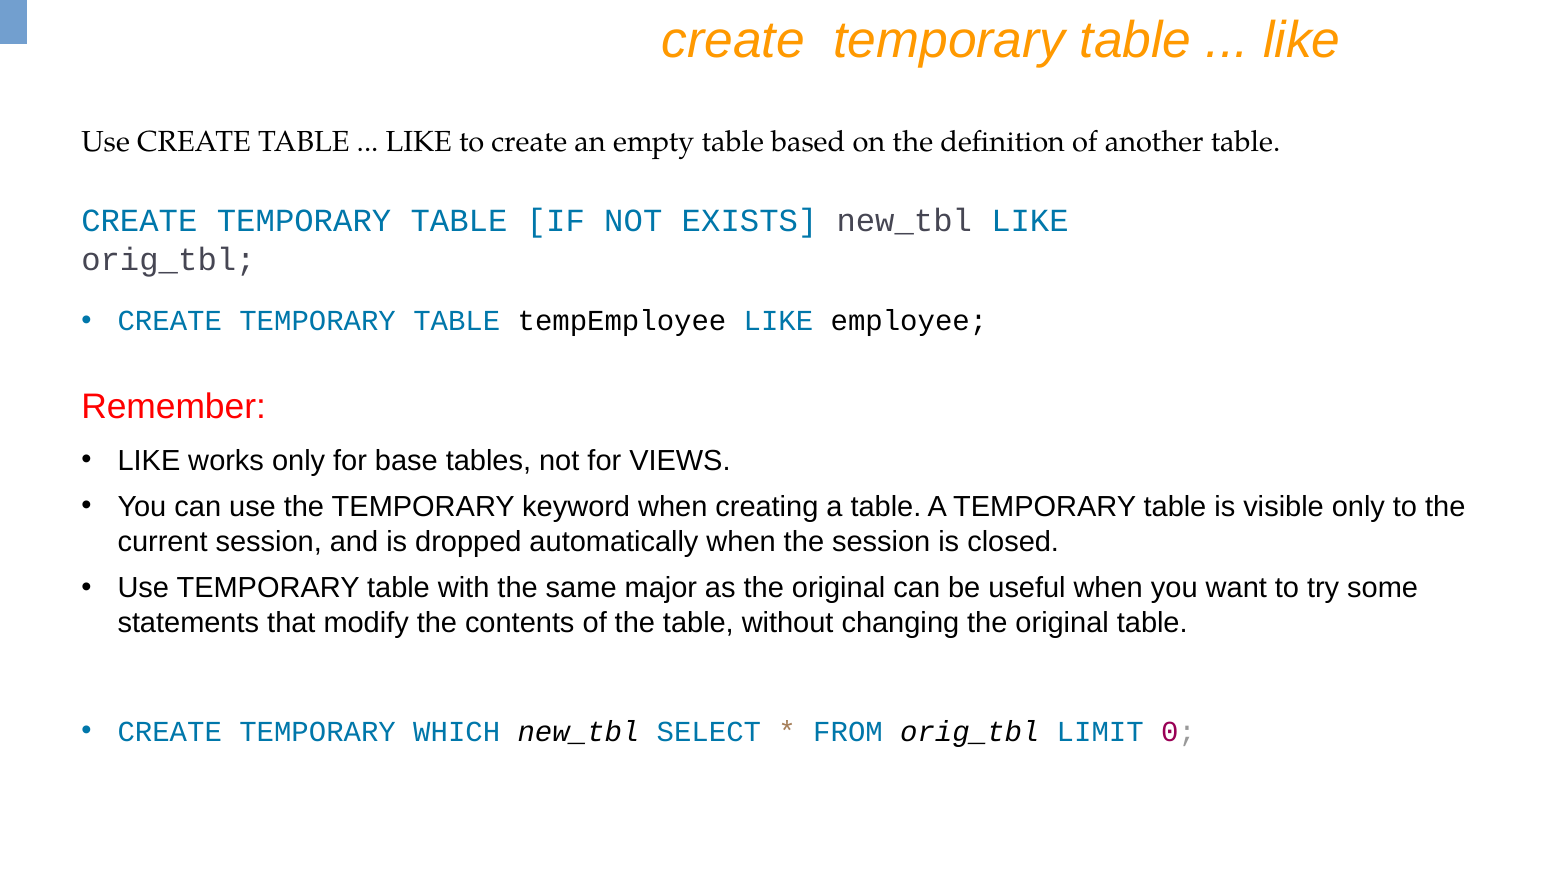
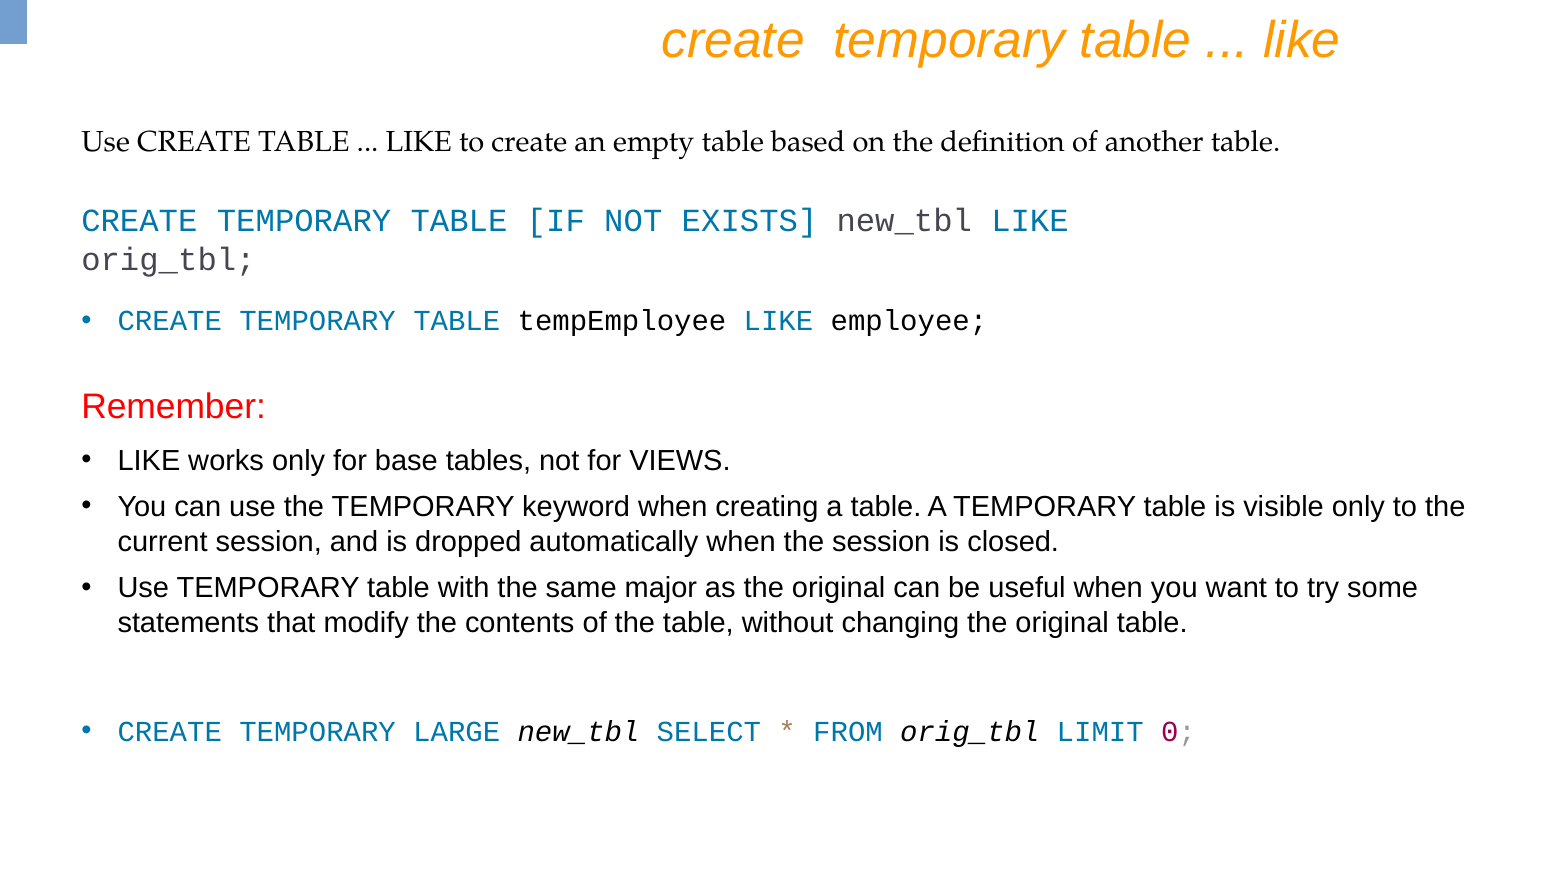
WHICH: WHICH -> LARGE (457, 731)
